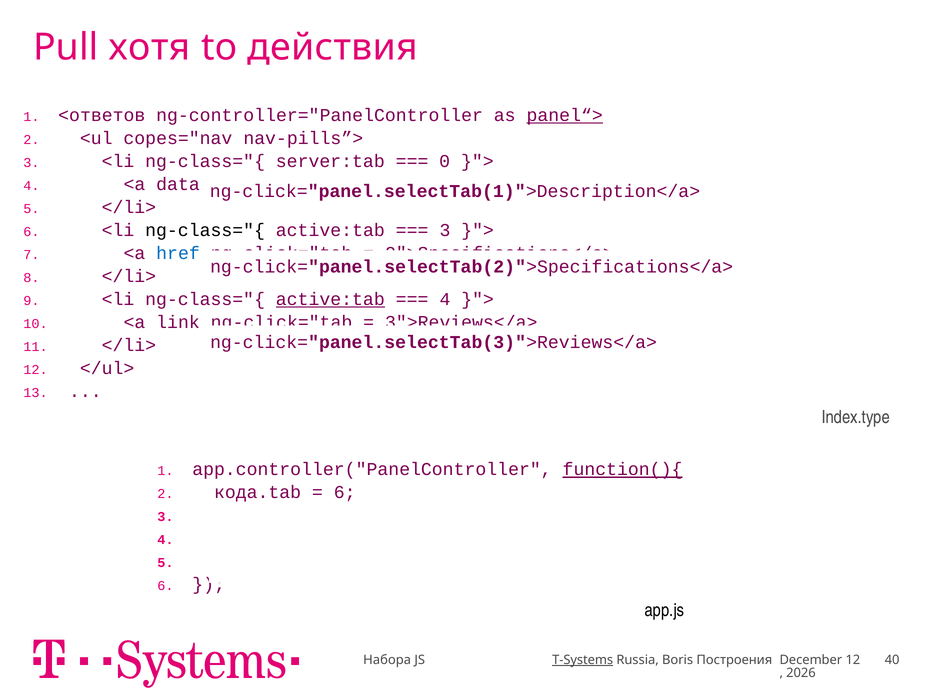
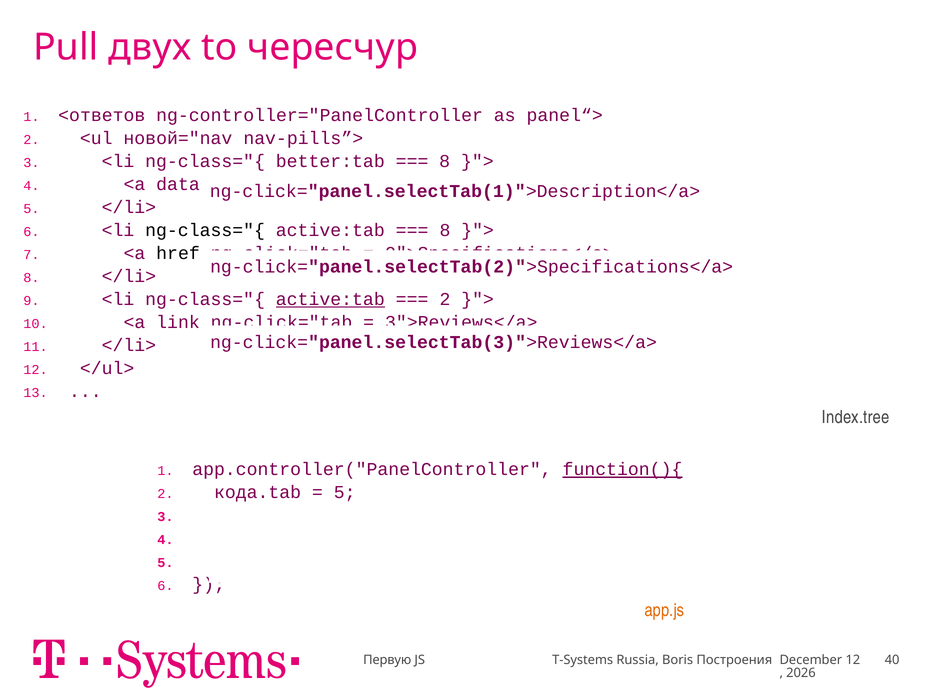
хотя: хотя -> двух (150, 47)
действия: действия -> чересчур (333, 47)
panel“> underline: present -> none (565, 115)
copes="nav: copes="nav -> новой="nav (178, 138)
server:tab: server:tab -> better:tab (330, 161)
0: 0 -> 8 (445, 161)
3: 3 -> 8 (445, 230)
href colour: blue -> black (178, 253)
4: 4 -> 2 (445, 299)
Index.type: Index.type -> Index.tree (856, 417)
6: 6 -> 5 (345, 492)
app.js colour: black -> orange (664, 610)
Набора: Набора -> Первую (387, 660)
T-Systems underline: present -> none (583, 660)
